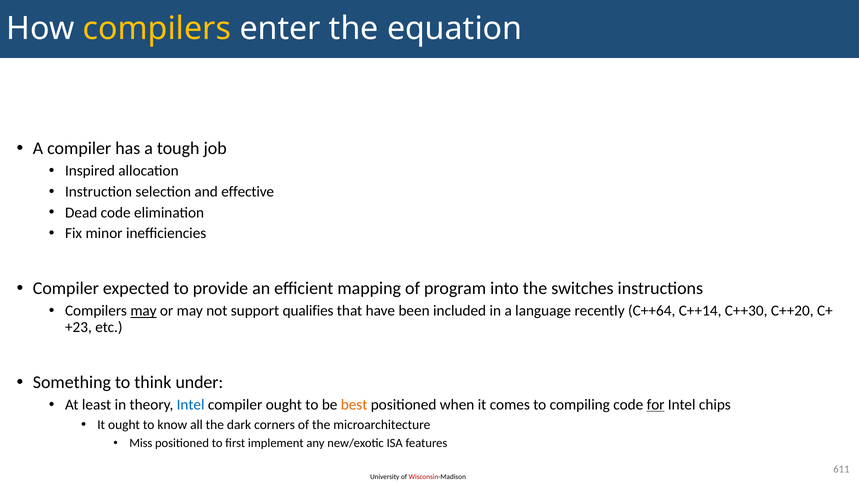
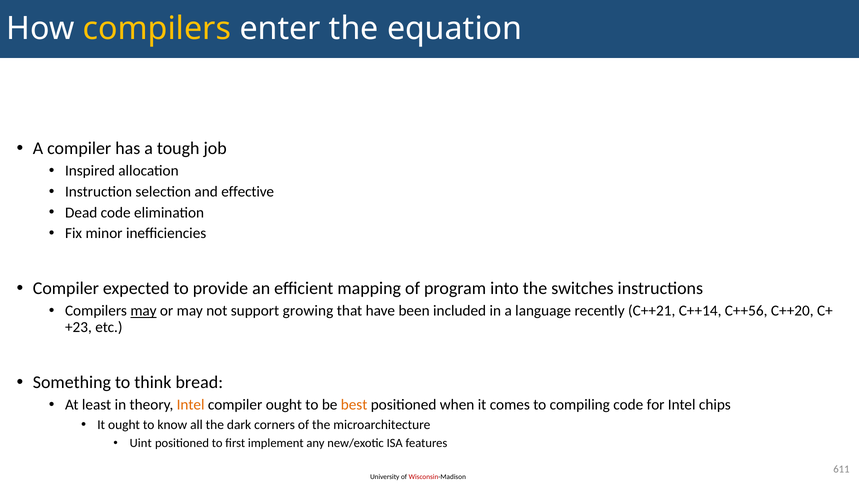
qualifies: qualifies -> growing (308, 311)
C++64: C++64 -> C++21 (652, 311)
C++30: C++30 -> C++56 (746, 311)
under: under -> bread (199, 383)
Intel colour: blue -> orange (191, 405)
for underline: present -> none (656, 405)
Miss: Miss -> Uint (141, 443)
